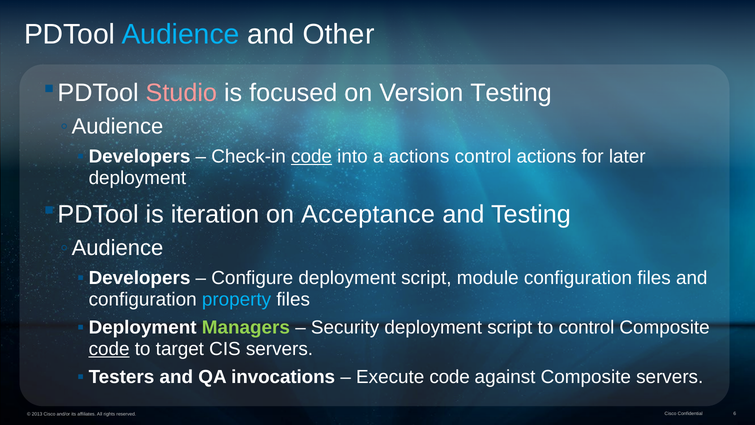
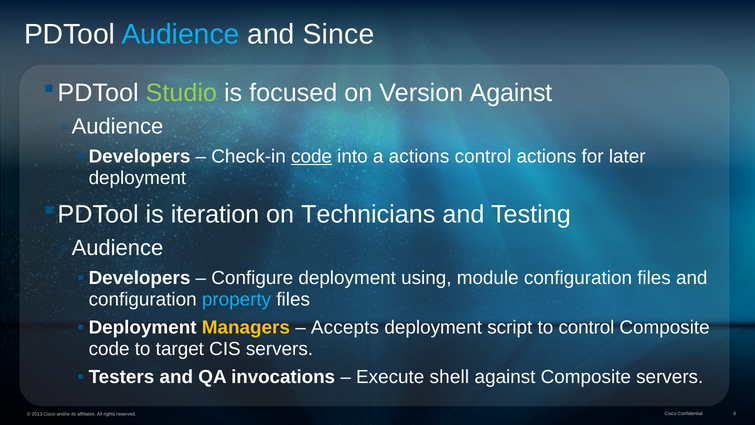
Other: Other -> Since (339, 34)
Studio colour: pink -> light green (181, 93)
Version Testing: Testing -> Against (511, 93)
Acceptance: Acceptance -> Technicians (368, 214)
Configure deployment script: script -> using (426, 278)
Managers colour: light green -> yellow (246, 327)
Security: Security -> Accepts (345, 327)
code underline: present -> none (109, 349)
Execute code: code -> shell (449, 377)
